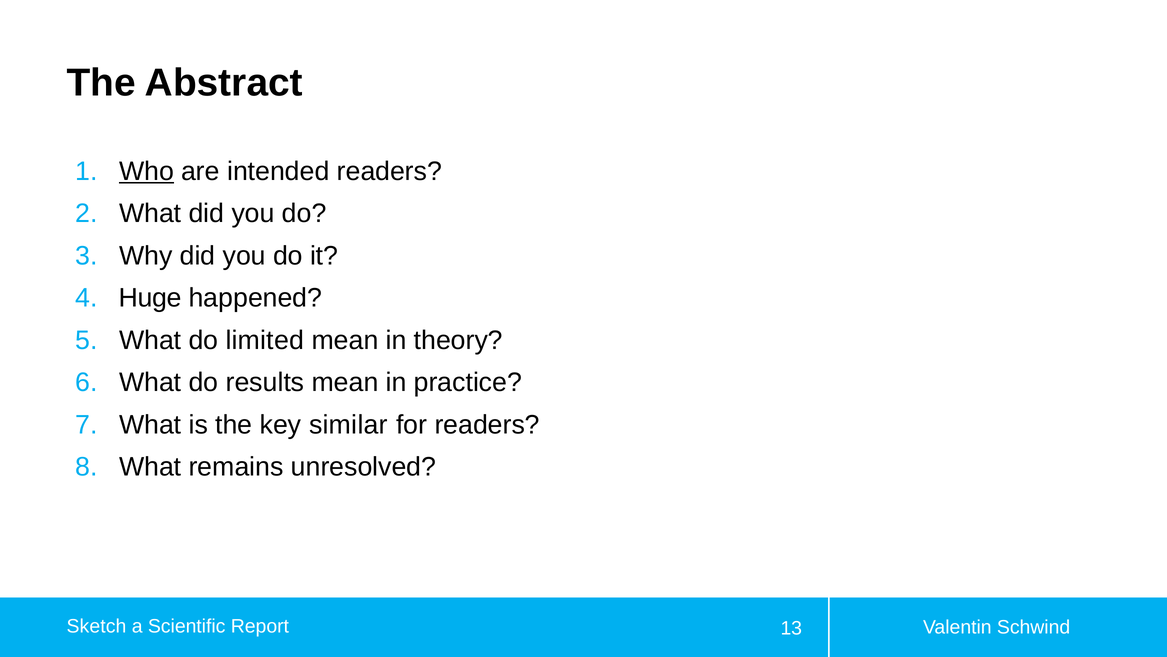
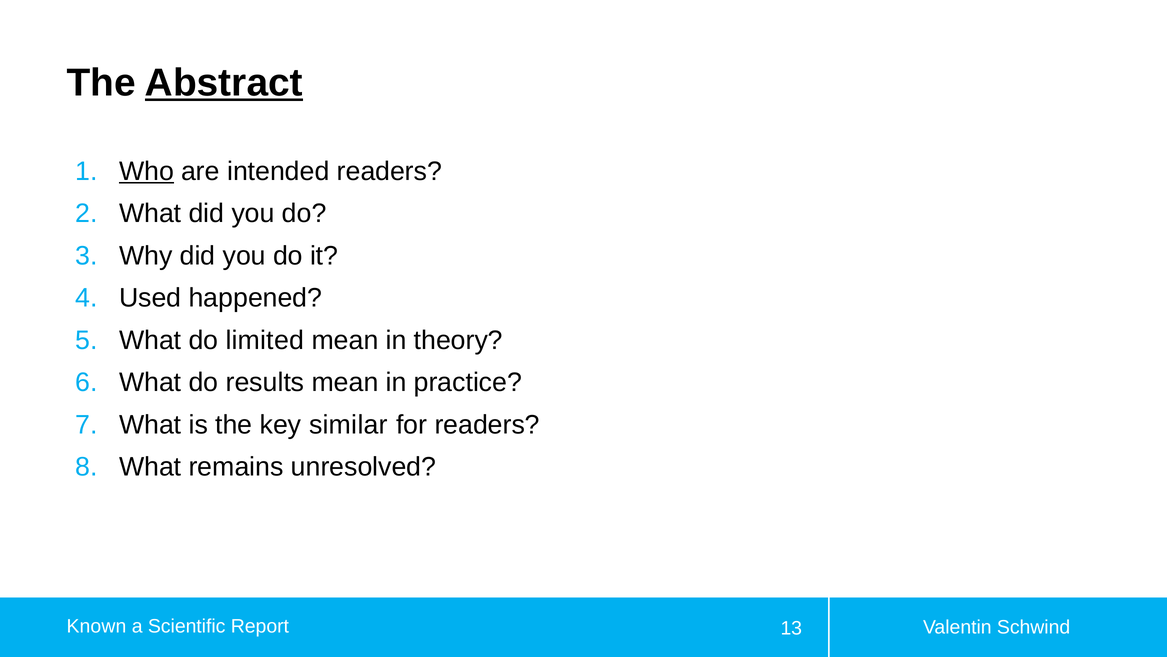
Abstract underline: none -> present (224, 83)
Huge: Huge -> Used (150, 298)
Sketch: Sketch -> Known (96, 626)
